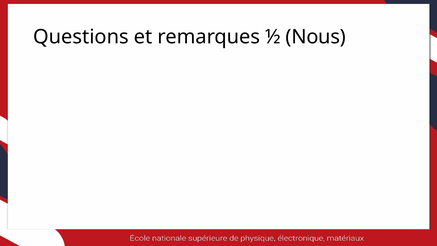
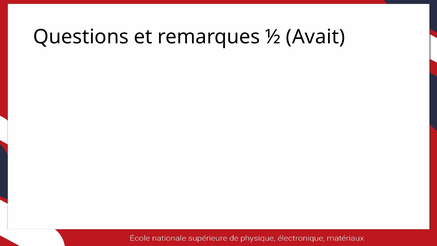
Nous: Nous -> Avait (316, 37)
